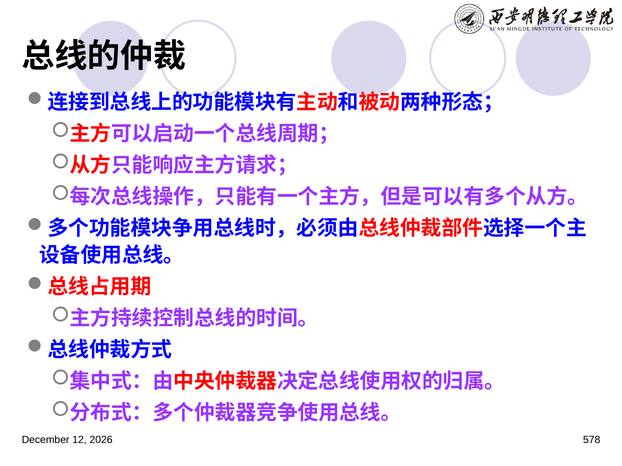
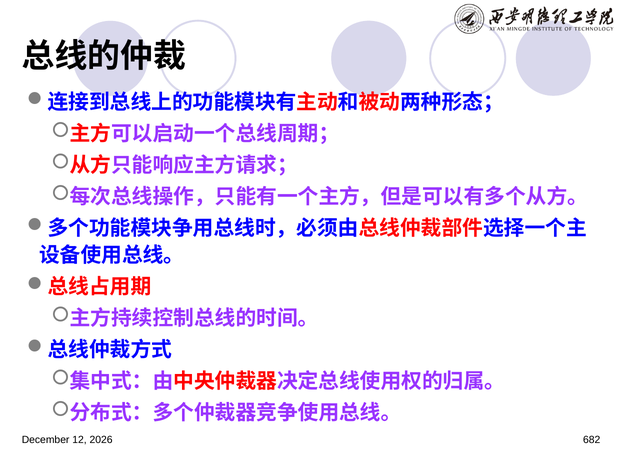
578: 578 -> 682 (592, 440)
